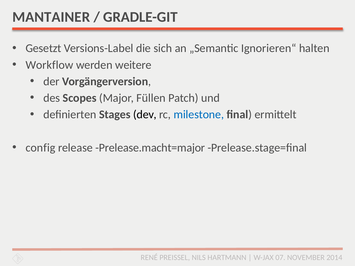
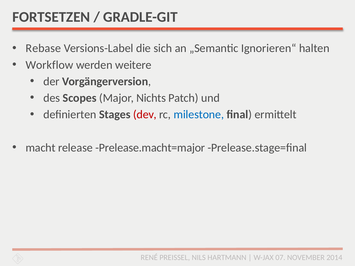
MANTAINER: MANTAINER -> FORTSETZEN (51, 17)
Gesetzt: Gesetzt -> Rebase (43, 48)
Füllen: Füllen -> Nichts (151, 98)
dev colour: black -> red (145, 115)
config: config -> macht (41, 148)
